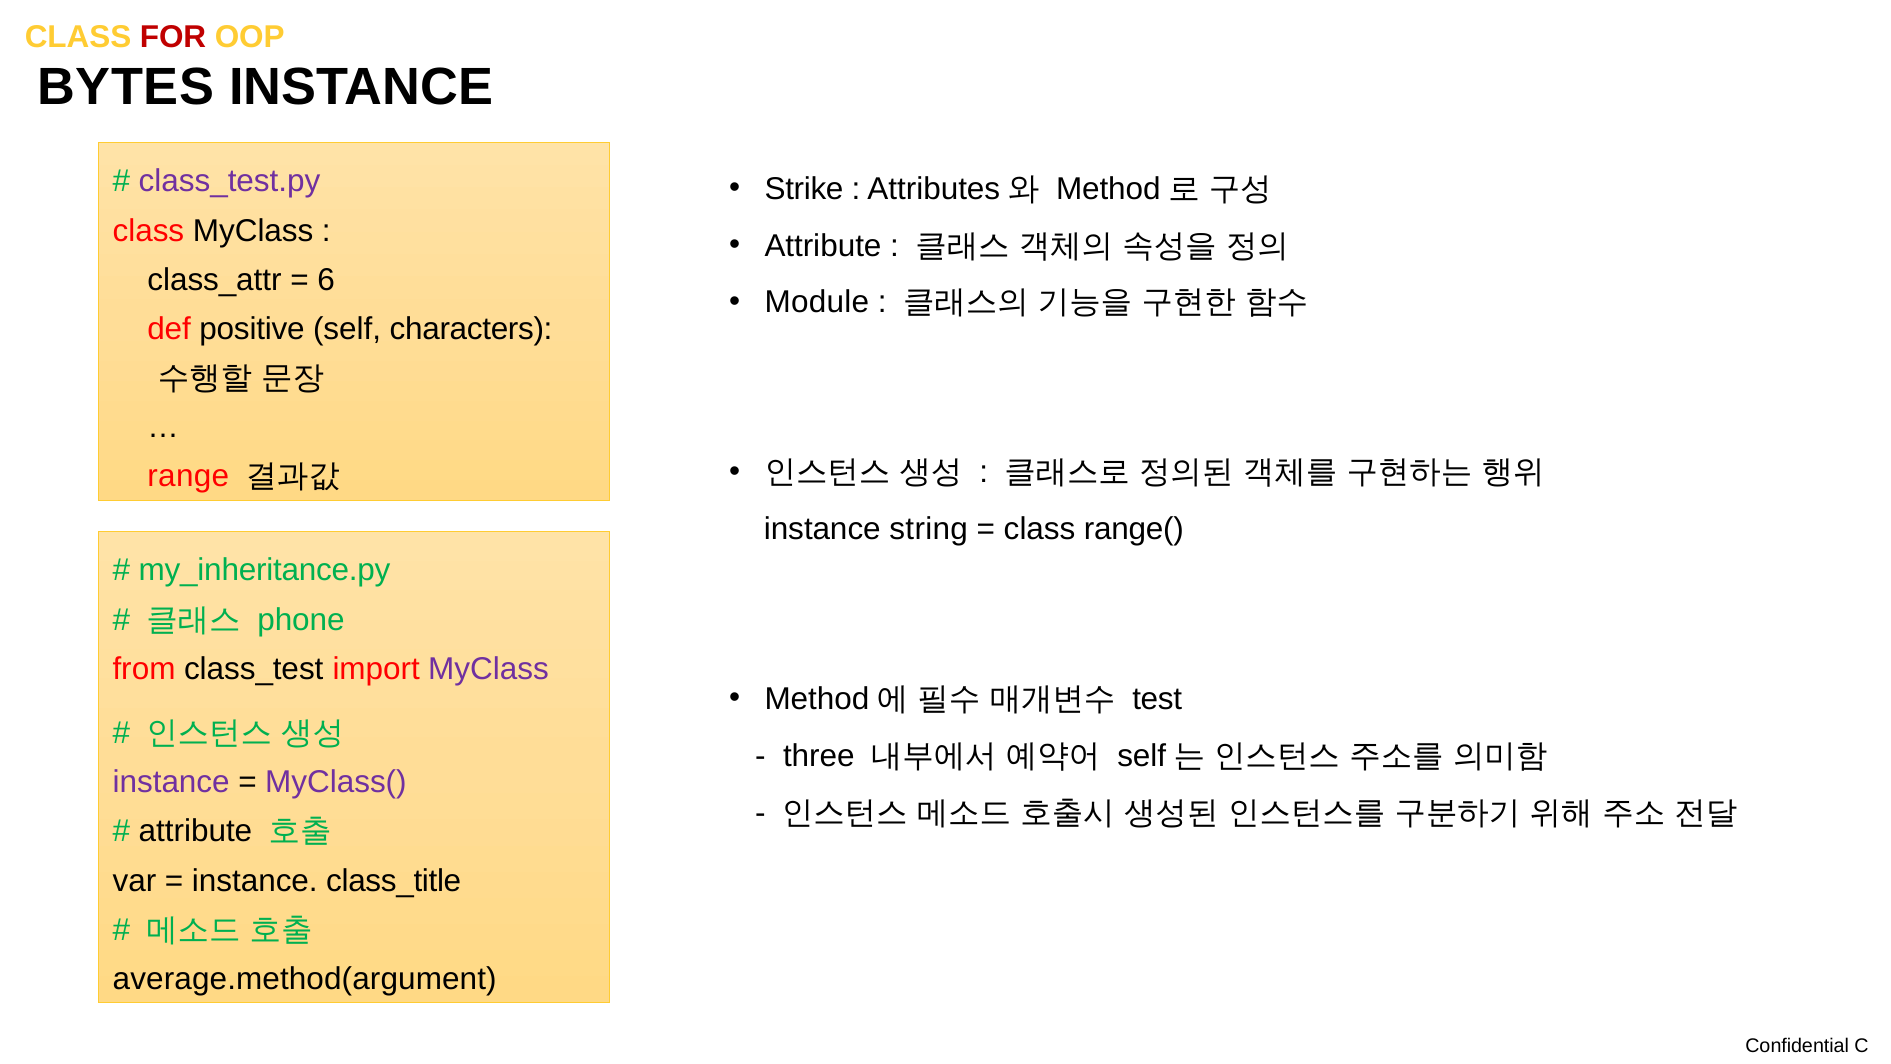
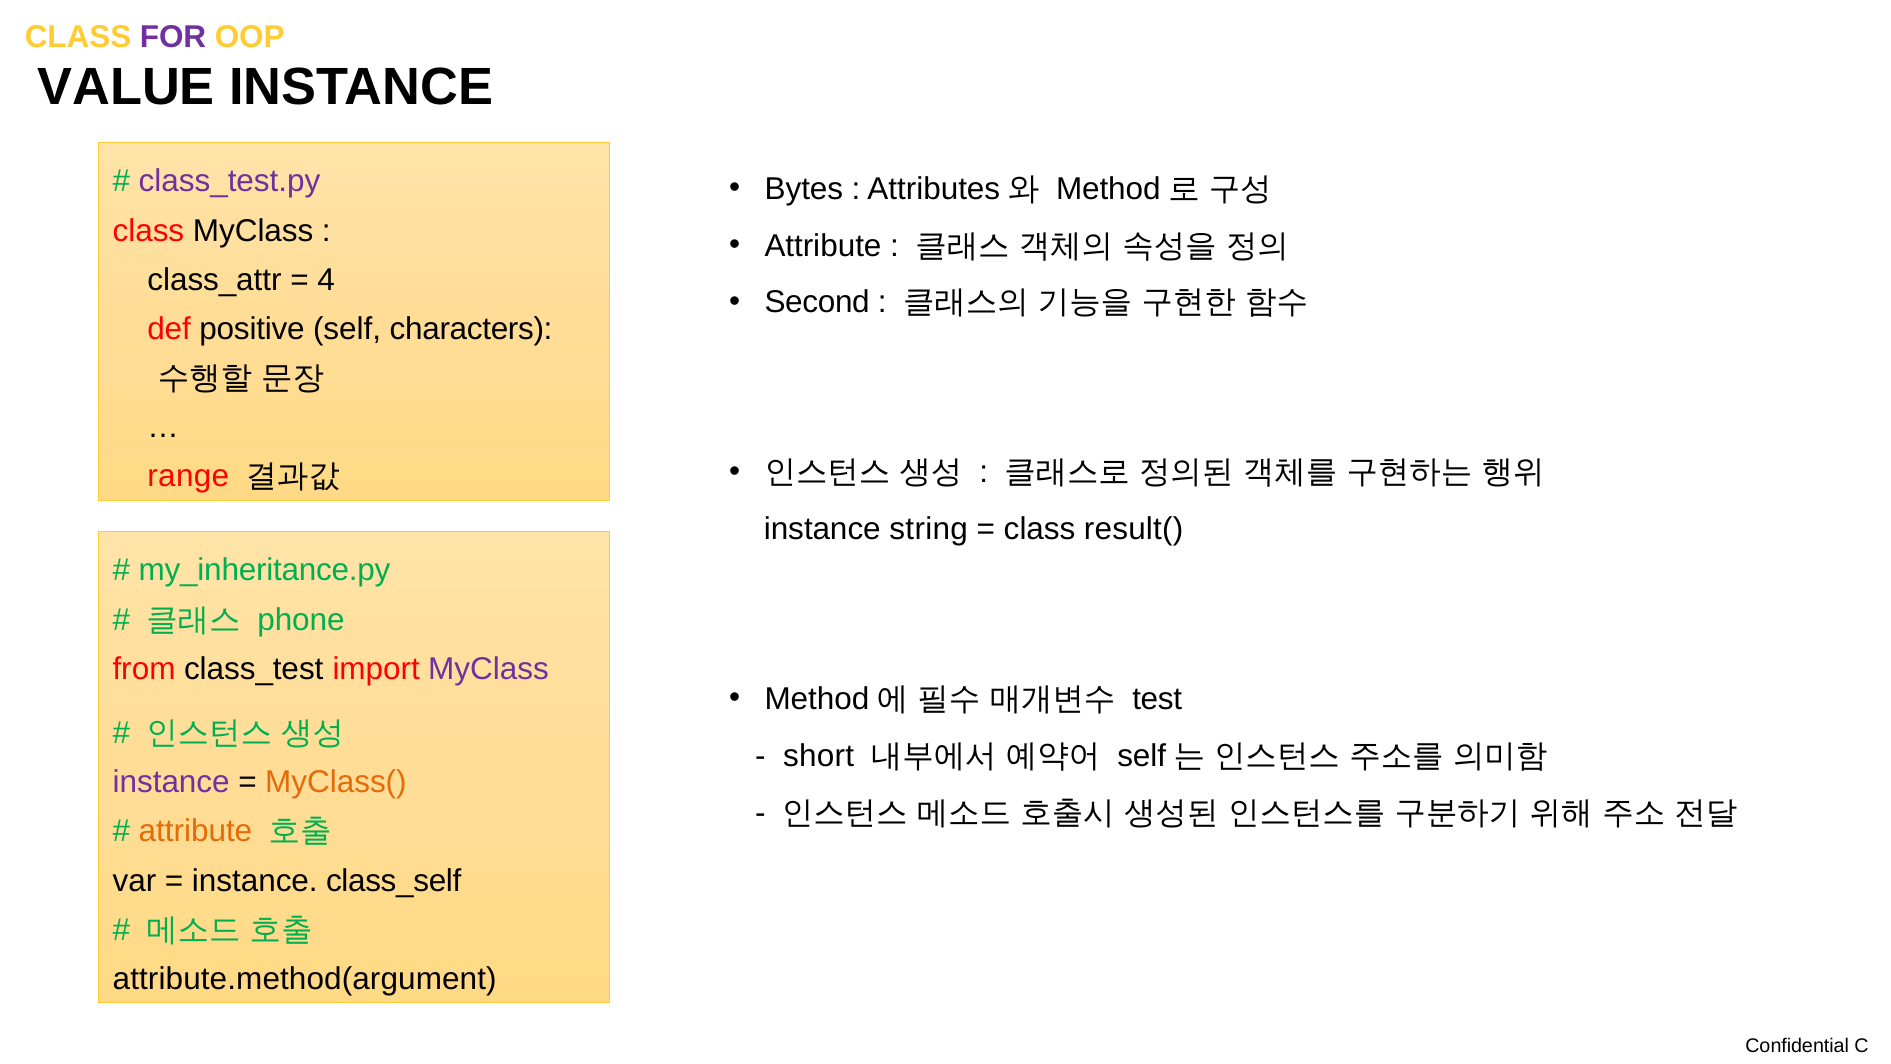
FOR colour: red -> purple (173, 37)
BYTES: BYTES -> VALUE (126, 88)
Strike: Strike -> Bytes (804, 189)
6: 6 -> 4 (326, 280)
Module: Module -> Second (817, 302)
range(: range( -> result( (1134, 529)
three: three -> short (819, 756)
MyClass( colour: purple -> orange (336, 782)
attribute colour: black -> orange (195, 831)
class_title: class_title -> class_self (394, 880)
average.method(argument: average.method(argument -> attribute.method(argument (305, 979)
